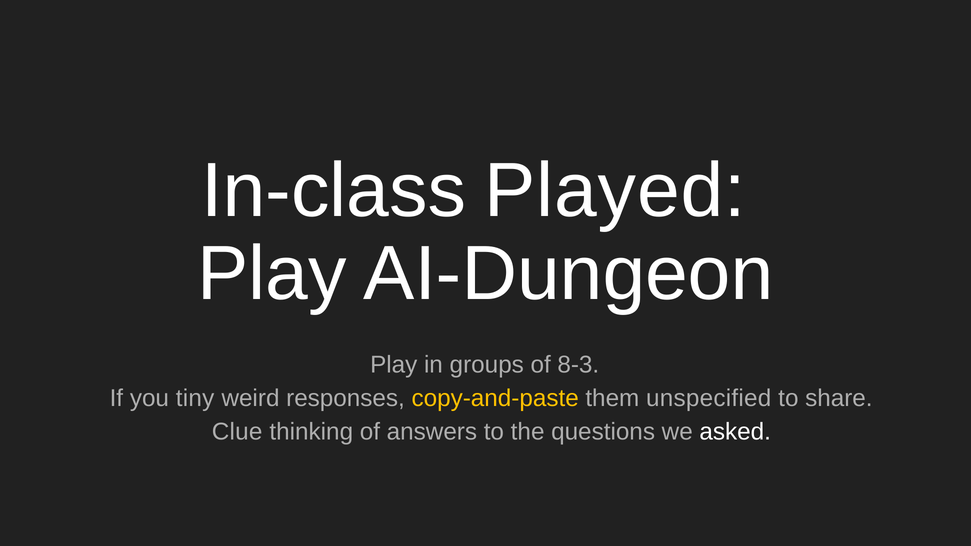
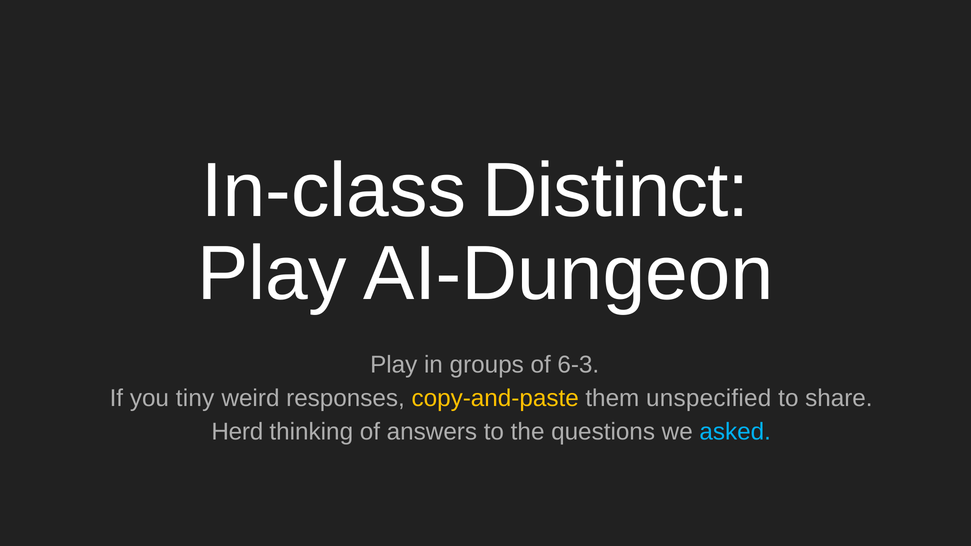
Played: Played -> Distinct (616, 191)
8-3: 8-3 -> 6-3 (578, 365)
Clue: Clue -> Herd (237, 432)
asked colour: white -> light blue (735, 432)
